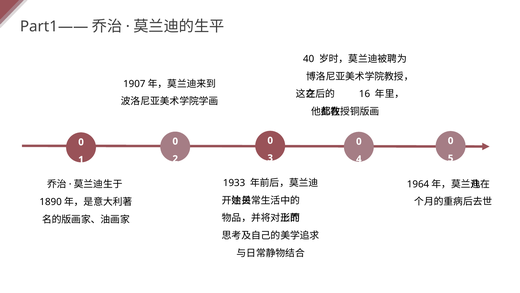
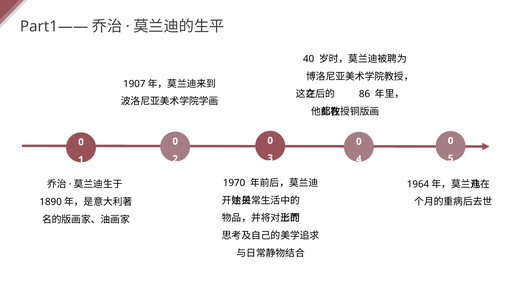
16: 16 -> 86 (365, 94)
1933: 1933 -> 1970 (234, 183)
